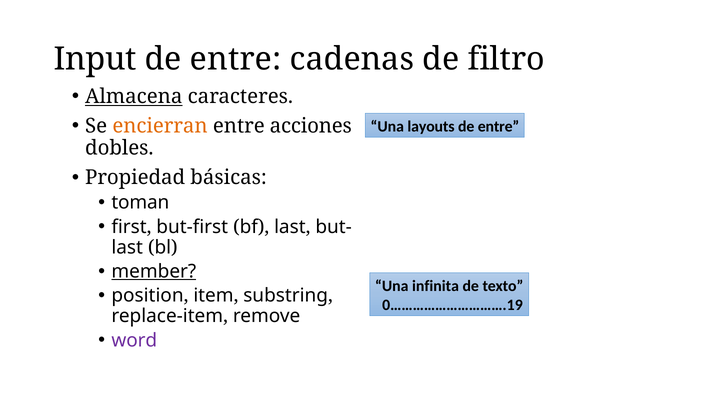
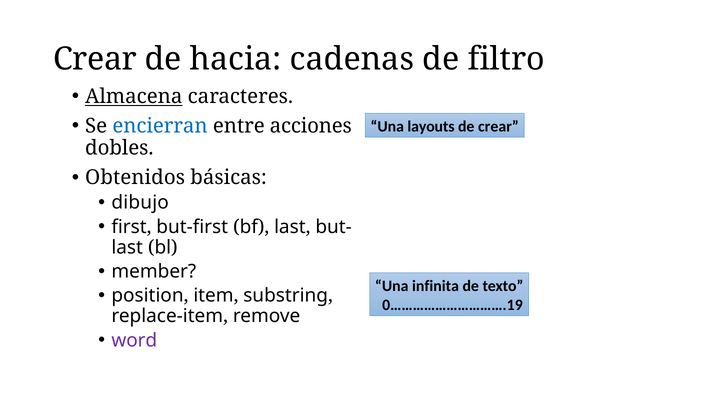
Input: Input -> Crear (95, 59)
entre: entre -> hacia (236, 59)
encierran colour: orange -> blue (160, 126)
entre: entre -> crear (498, 126)
Propiedad: Propiedad -> Obtenidos (135, 178)
toman: toman -> dibujo (140, 203)
member underline: present -> none (154, 271)
